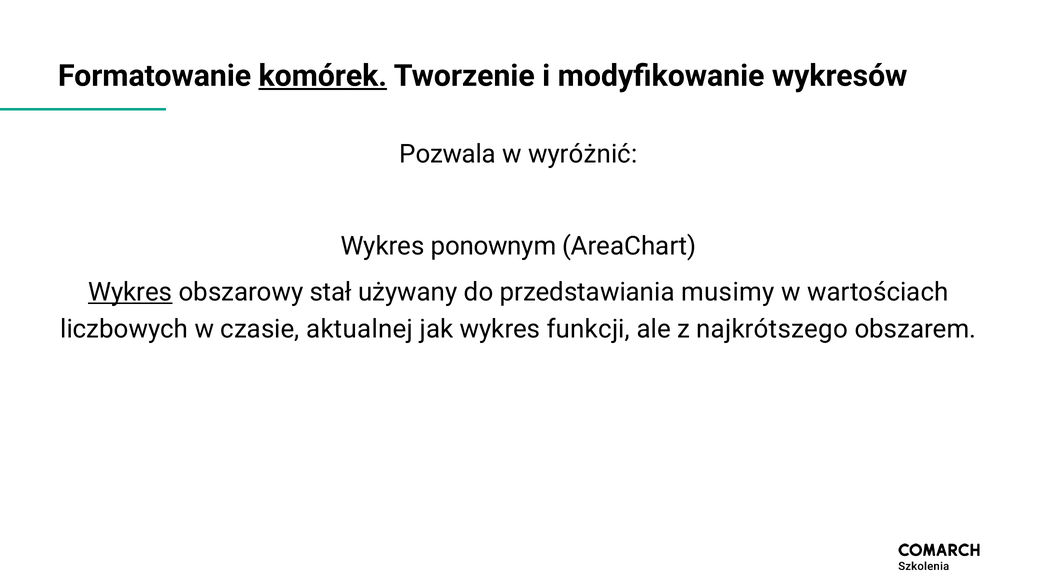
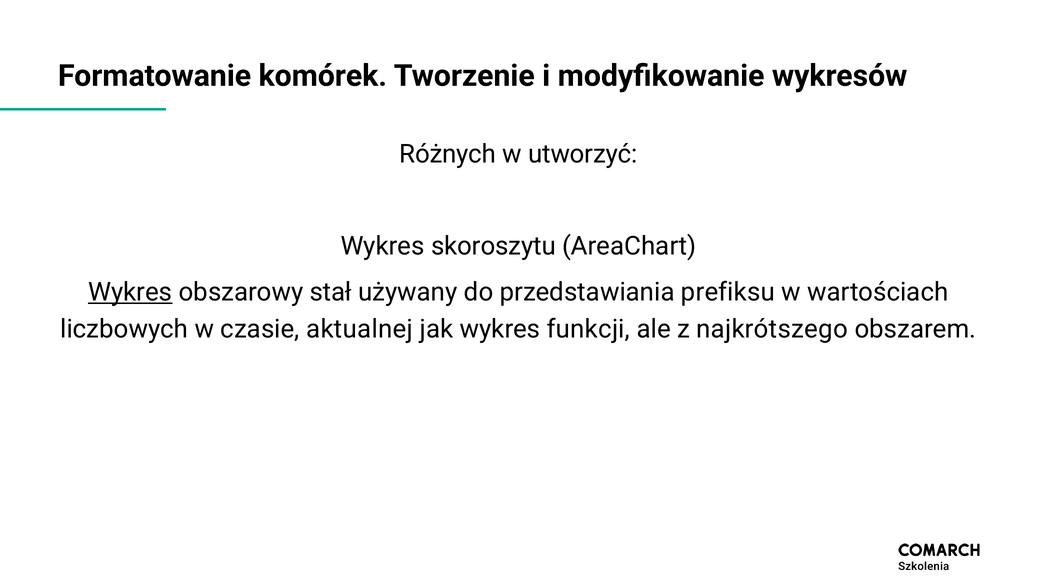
komórek underline: present -> none (323, 76)
Pozwala: Pozwala -> Różnych (448, 154)
wyróżnić: wyróżnić -> utworzyć (583, 154)
ponownym: ponownym -> skoroszytu (493, 246)
musimy: musimy -> prefiksu (728, 292)
